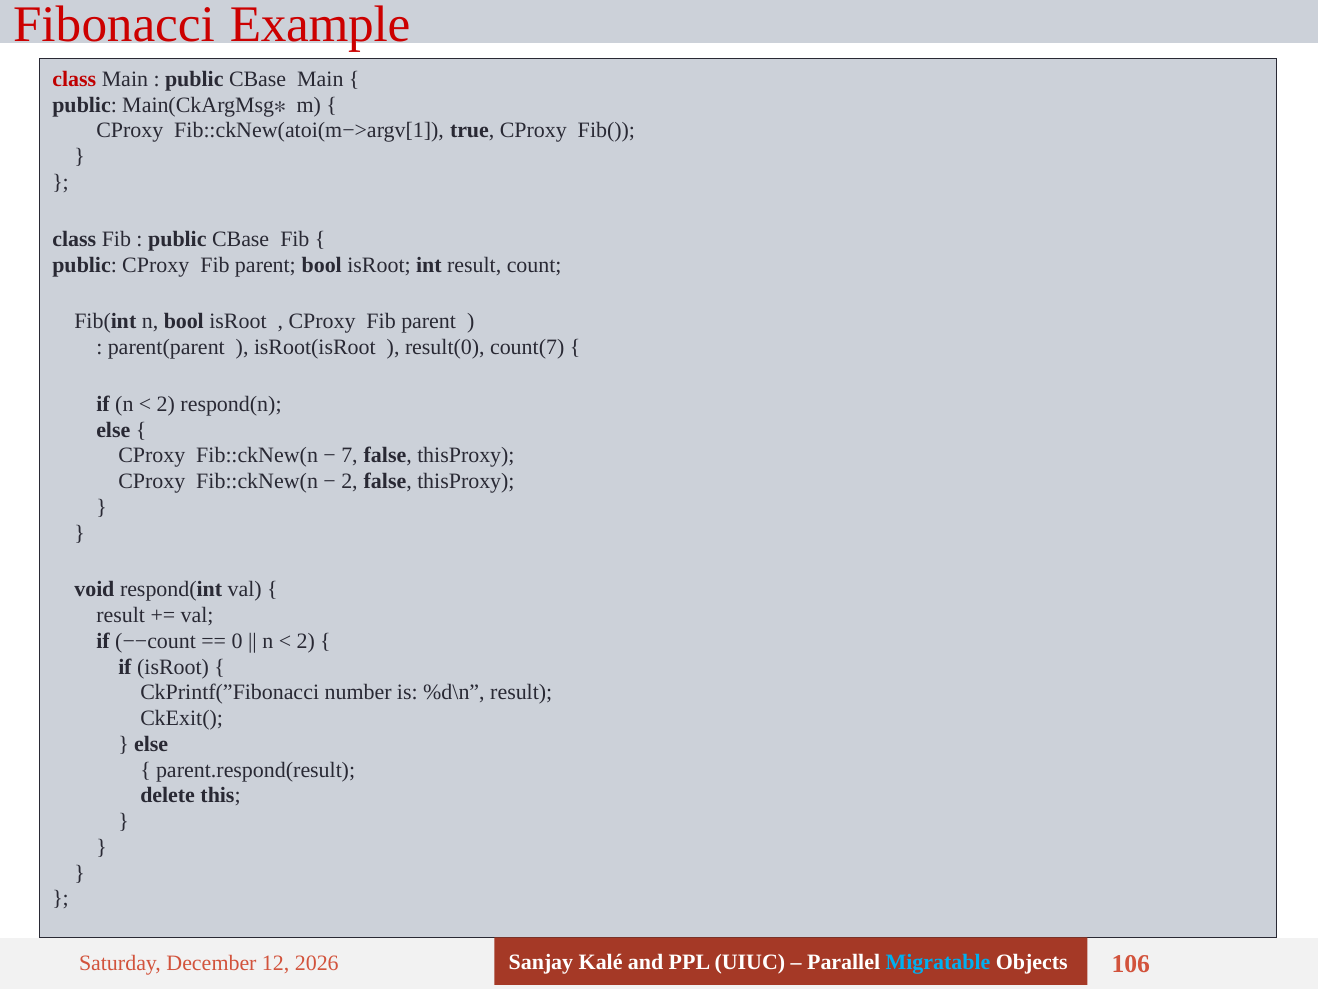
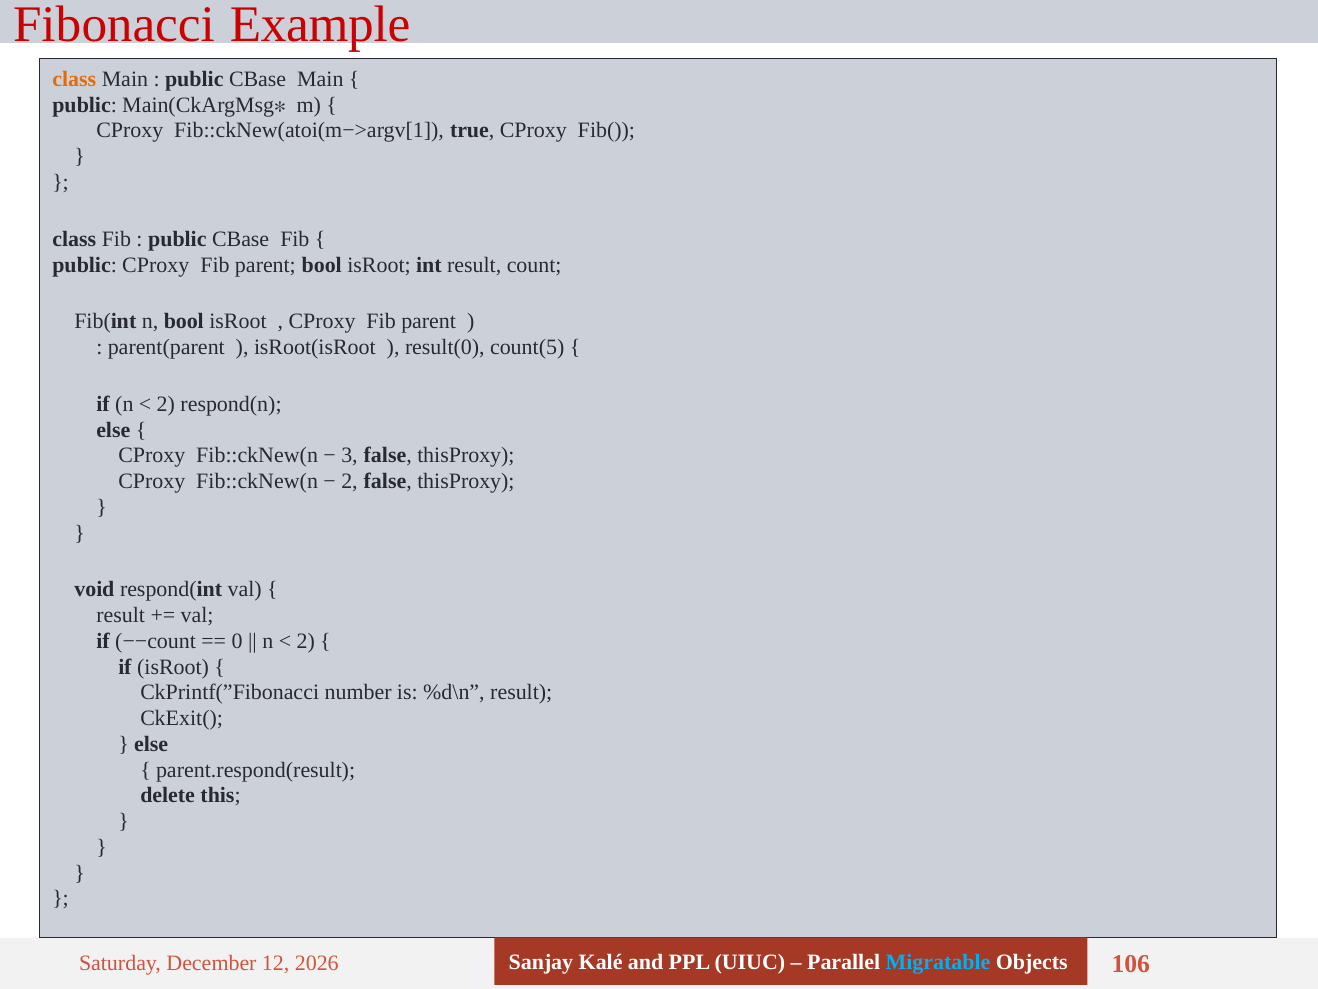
class colour: red -> orange (74, 79)
count(7: count(7 -> count(5 (527, 347)
7: 7 -> 3 (349, 455)
